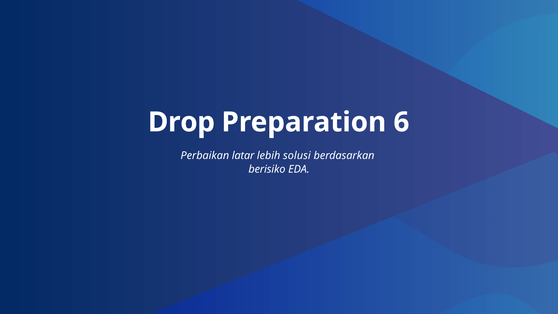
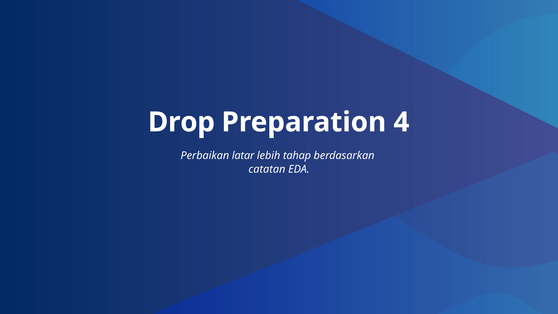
6: 6 -> 4 (401, 122)
solusi: solusi -> tahap (297, 155)
berisiko: berisiko -> catatan (267, 169)
